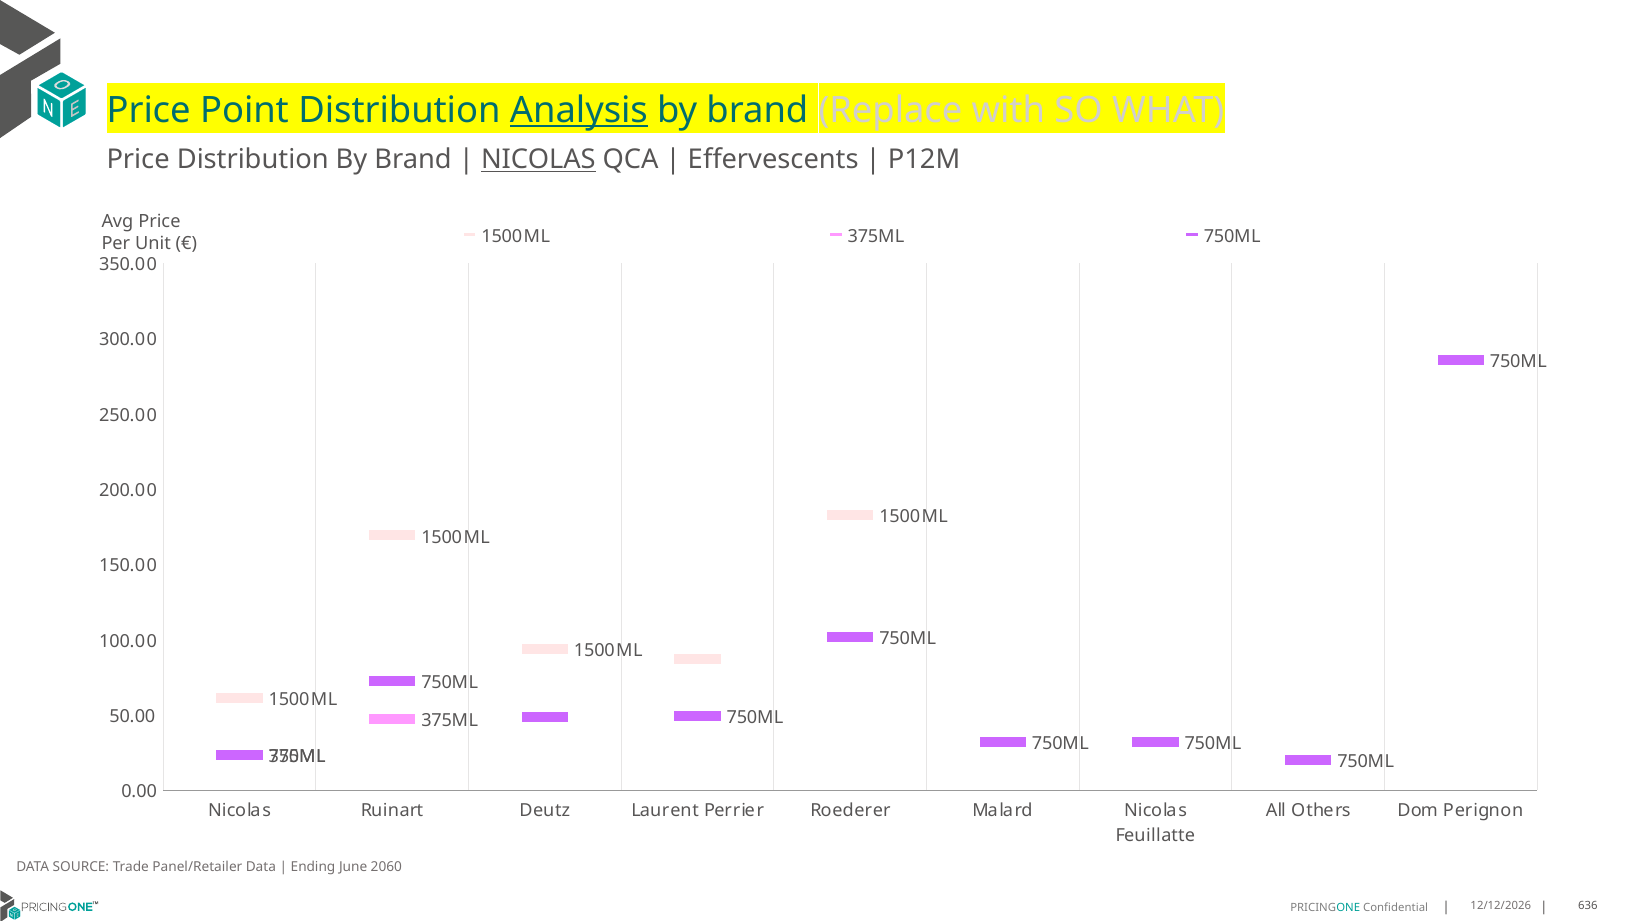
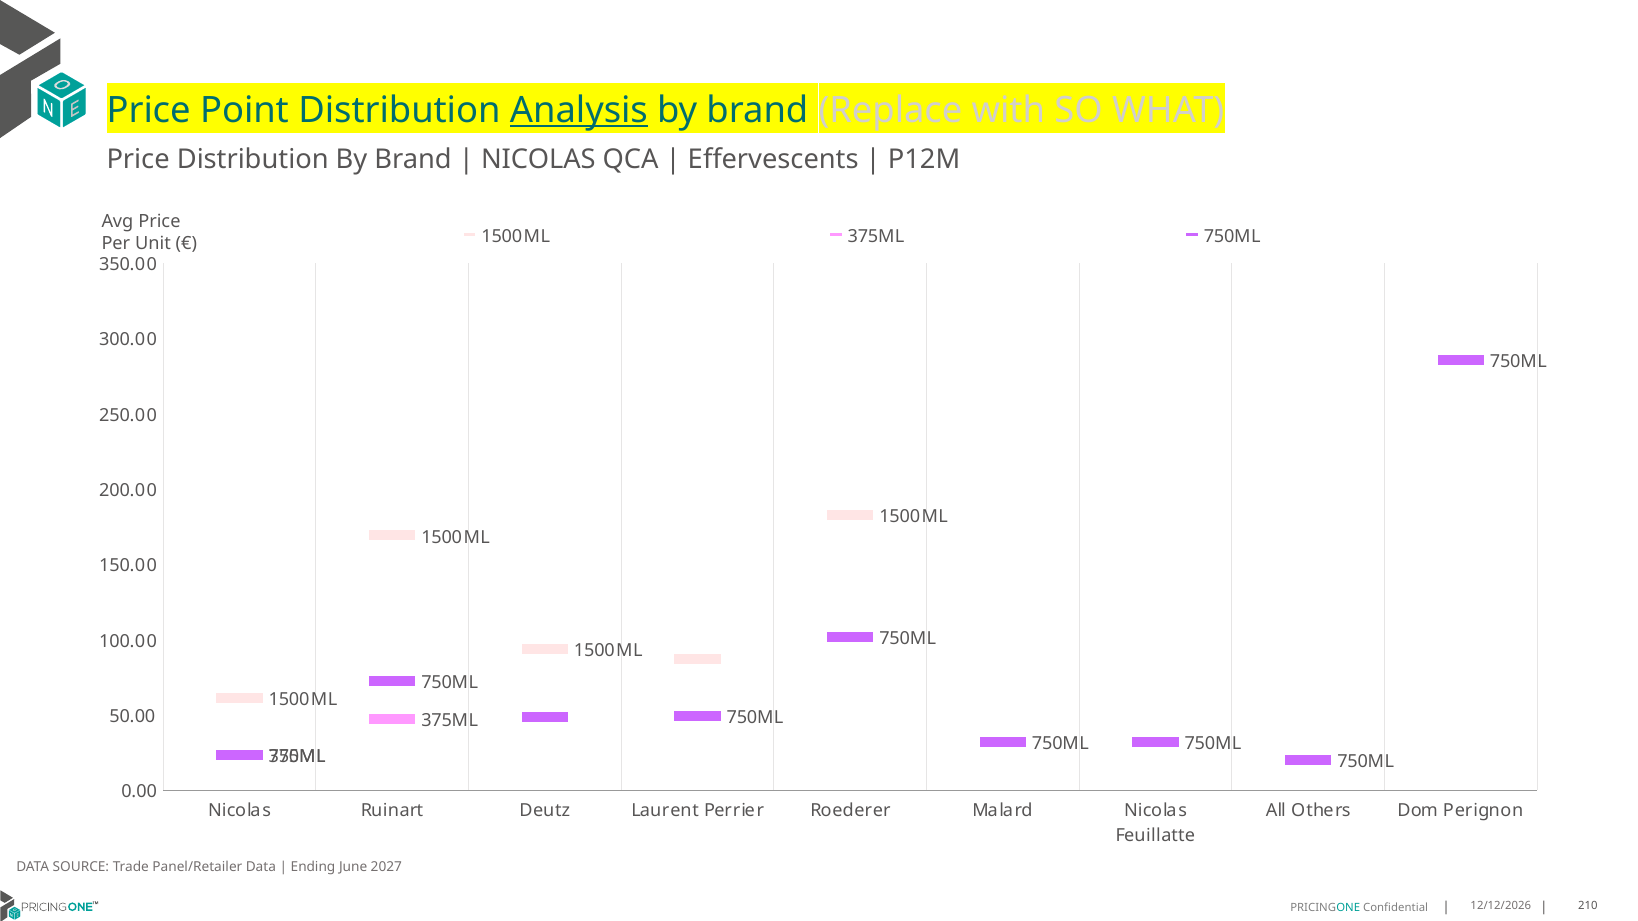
NICOLAS underline: present -> none (538, 160)
2060: 2060 -> 2027 (386, 868)
636: 636 -> 210 (1588, 906)
